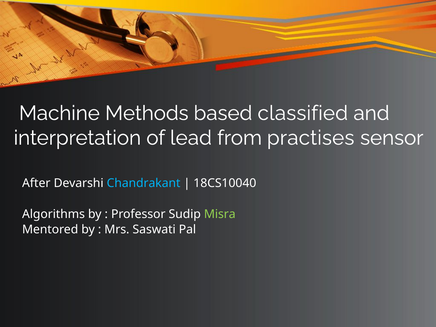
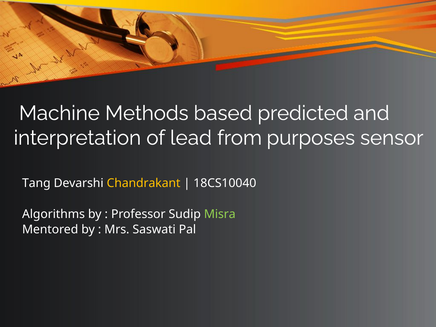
classified: classified -> predicted (303, 113)
practises: practises -> purposes (311, 138)
After: After -> Tang (36, 183)
Chandrakant colour: light blue -> yellow (144, 183)
